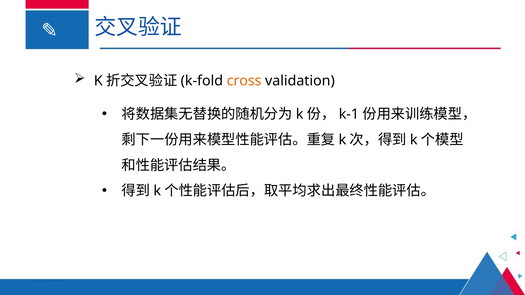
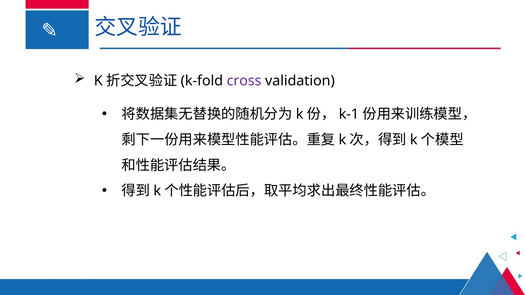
cross colour: orange -> purple (244, 81)
